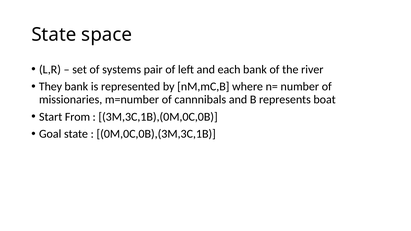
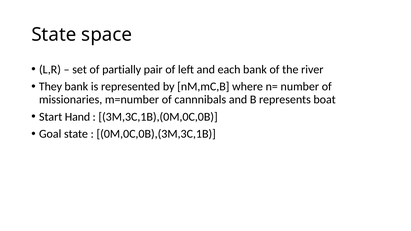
systems: systems -> partially (122, 69)
From: From -> Hand (77, 117)
